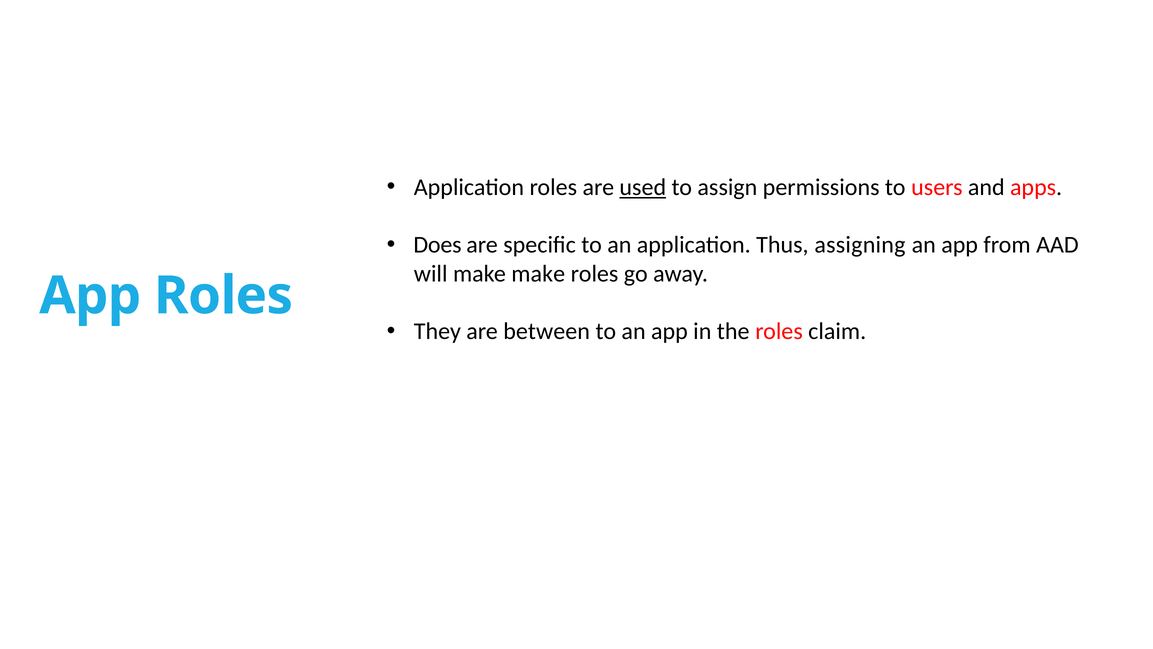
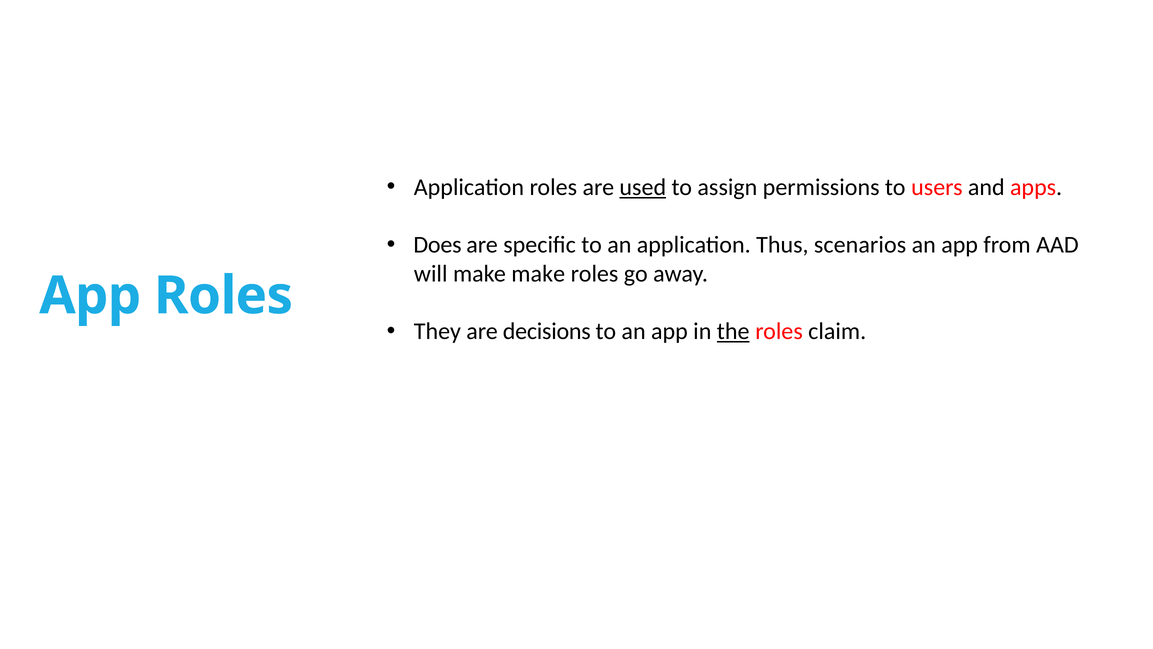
assigning: assigning -> scenarios (860, 245)
between: between -> decisions (547, 331)
the underline: none -> present (733, 331)
